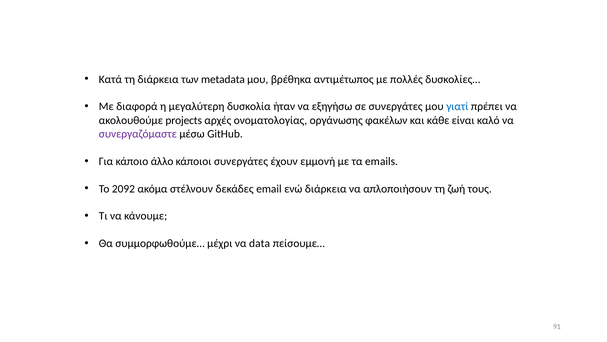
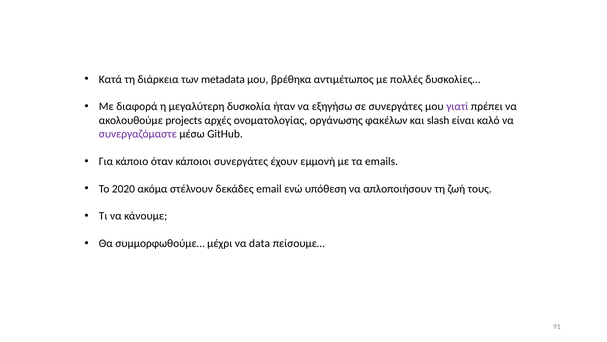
γιατί colour: blue -> purple (457, 107)
κάθε: κάθε -> slash (438, 120)
άλλο: άλλο -> όταν (162, 161)
2092: 2092 -> 2020 (123, 188)
ενώ διάρκεια: διάρκεια -> υπόθεση (326, 188)
